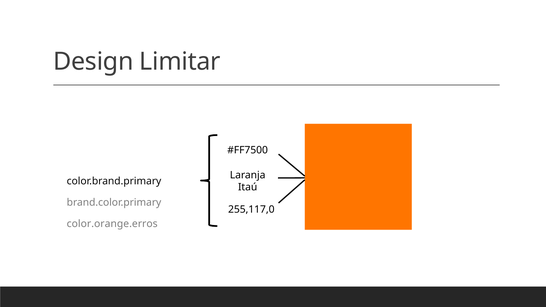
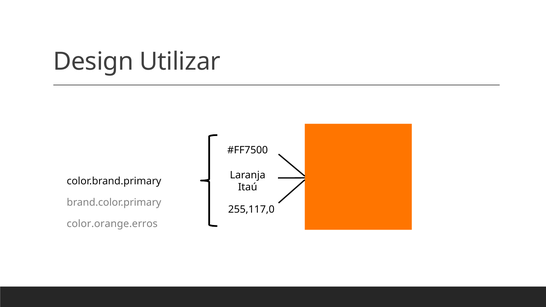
Limitar: Limitar -> Utilizar (180, 61)
